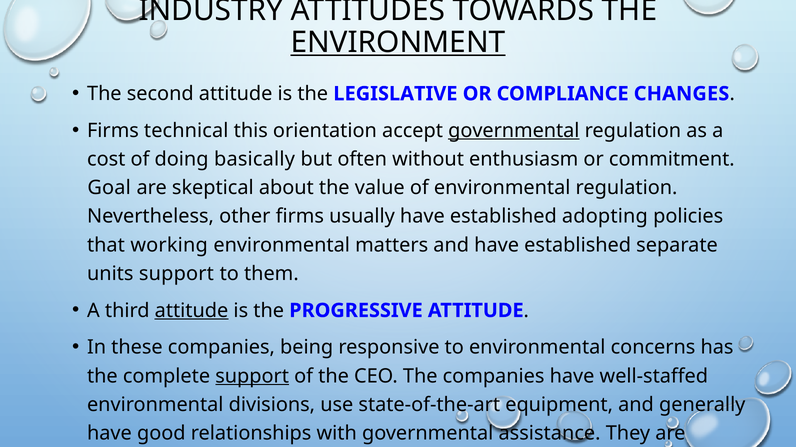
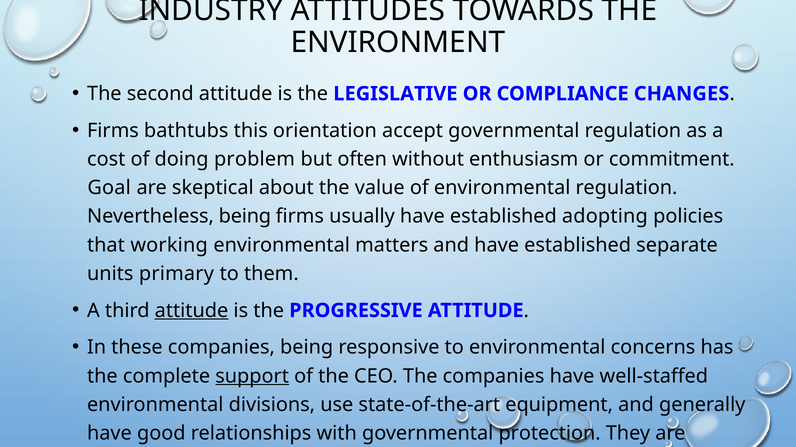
ENVIRONMENT underline: present -> none (398, 42)
technical: technical -> bathtubs (186, 131)
governmental underline: present -> none (514, 131)
basically: basically -> problem (254, 159)
Nevertheless other: other -> being (245, 217)
units support: support -> primary (176, 274)
governmental assistance: assistance -> protection (550, 434)
